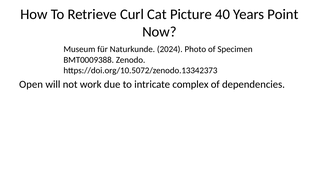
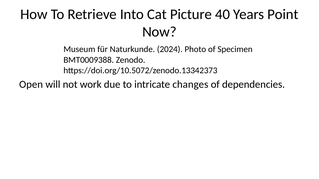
Curl: Curl -> Into (132, 14)
complex: complex -> changes (190, 85)
